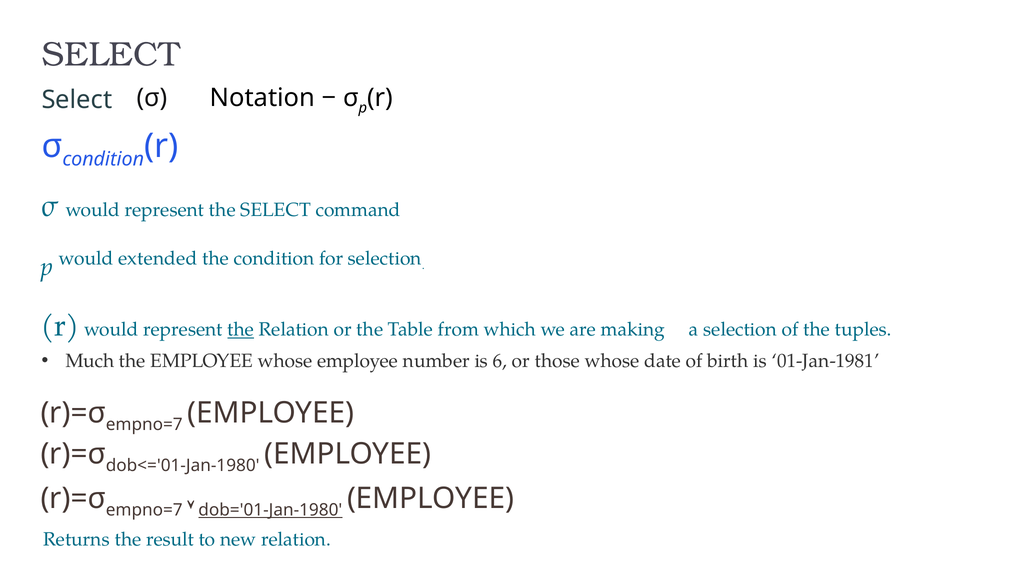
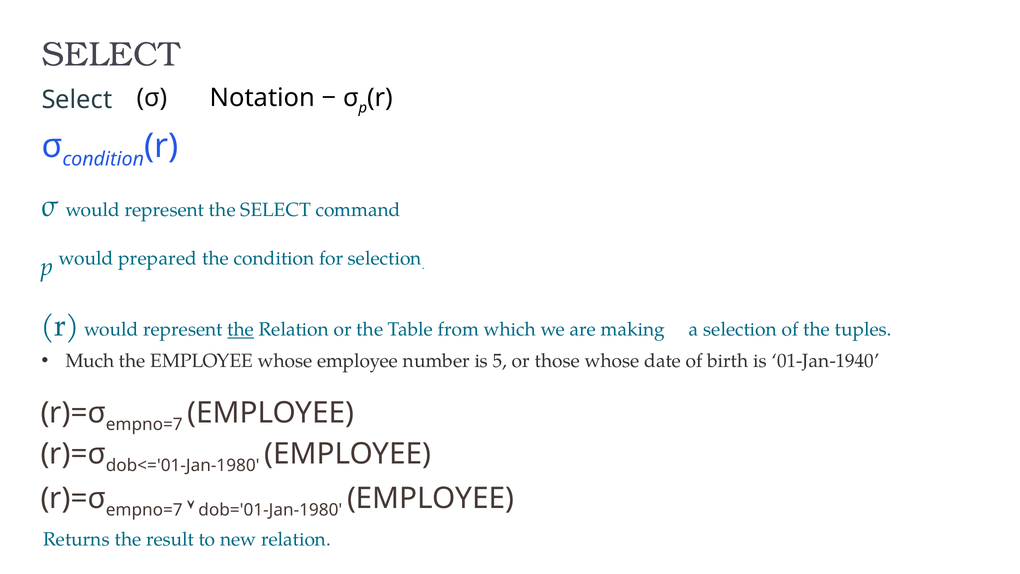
extended: extended -> prepared (158, 258)
6: 6 -> 5 (500, 361)
01-Jan-1981: 01-Jan-1981 -> 01-Jan-1940 (826, 361)
dob='01-Jan-1980 underline: present -> none (270, 510)
